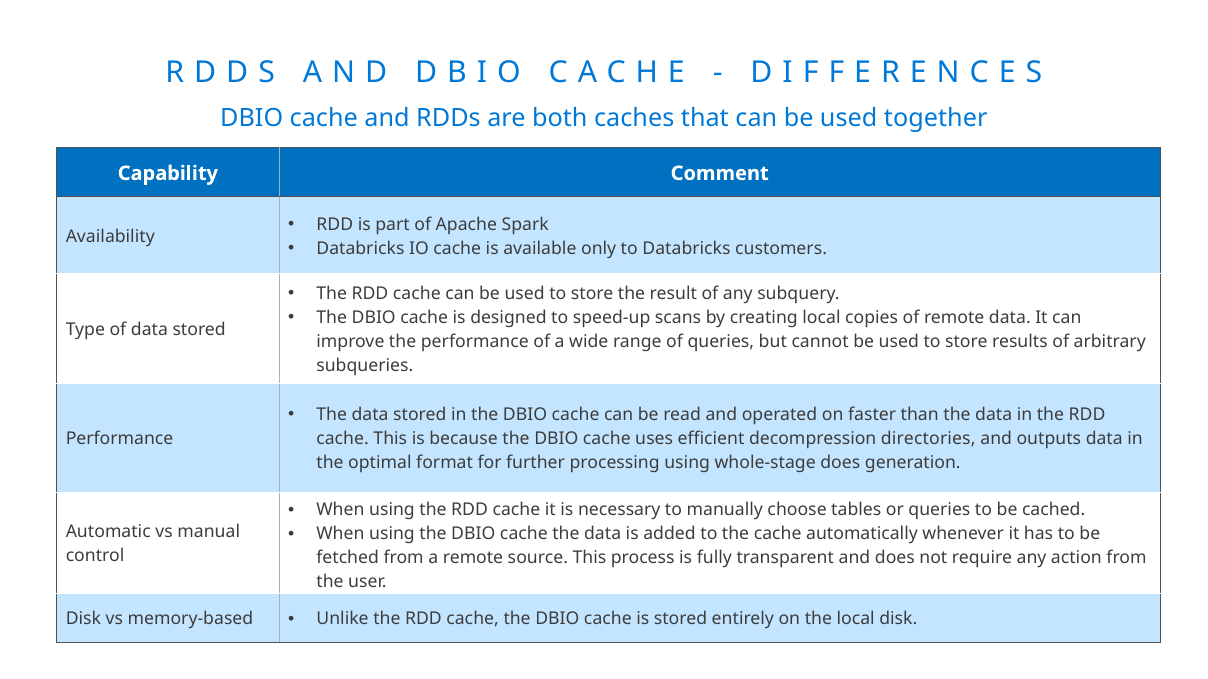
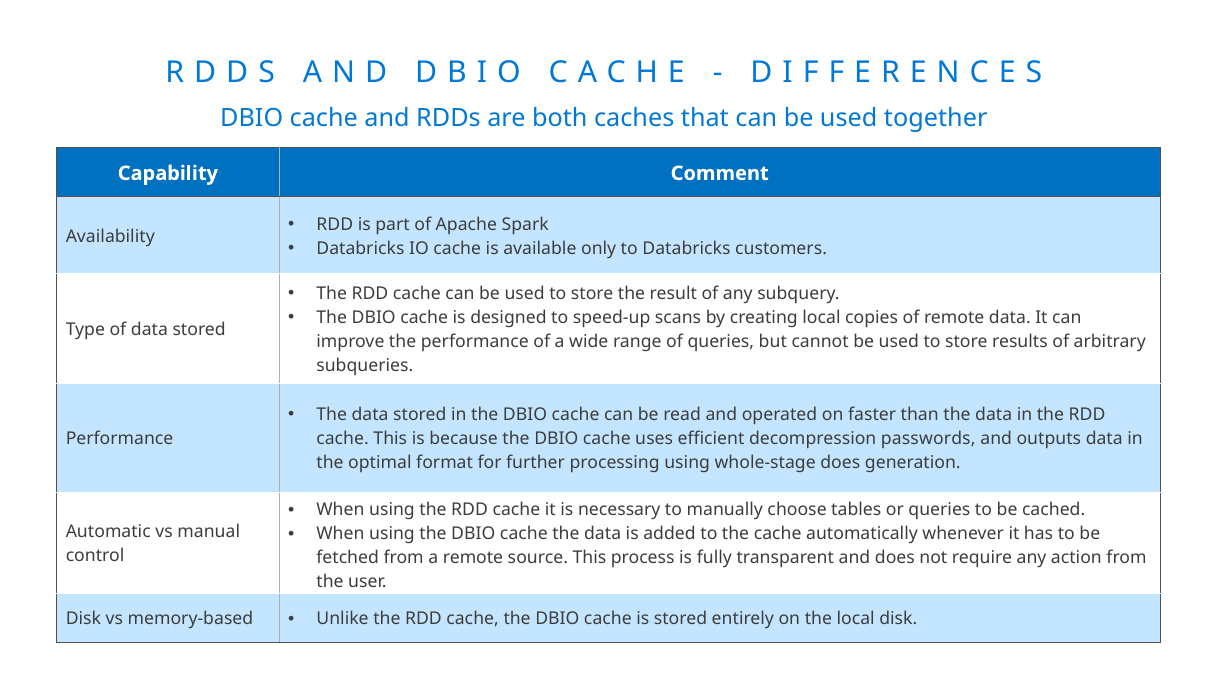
directories: directories -> passwords (928, 439)
